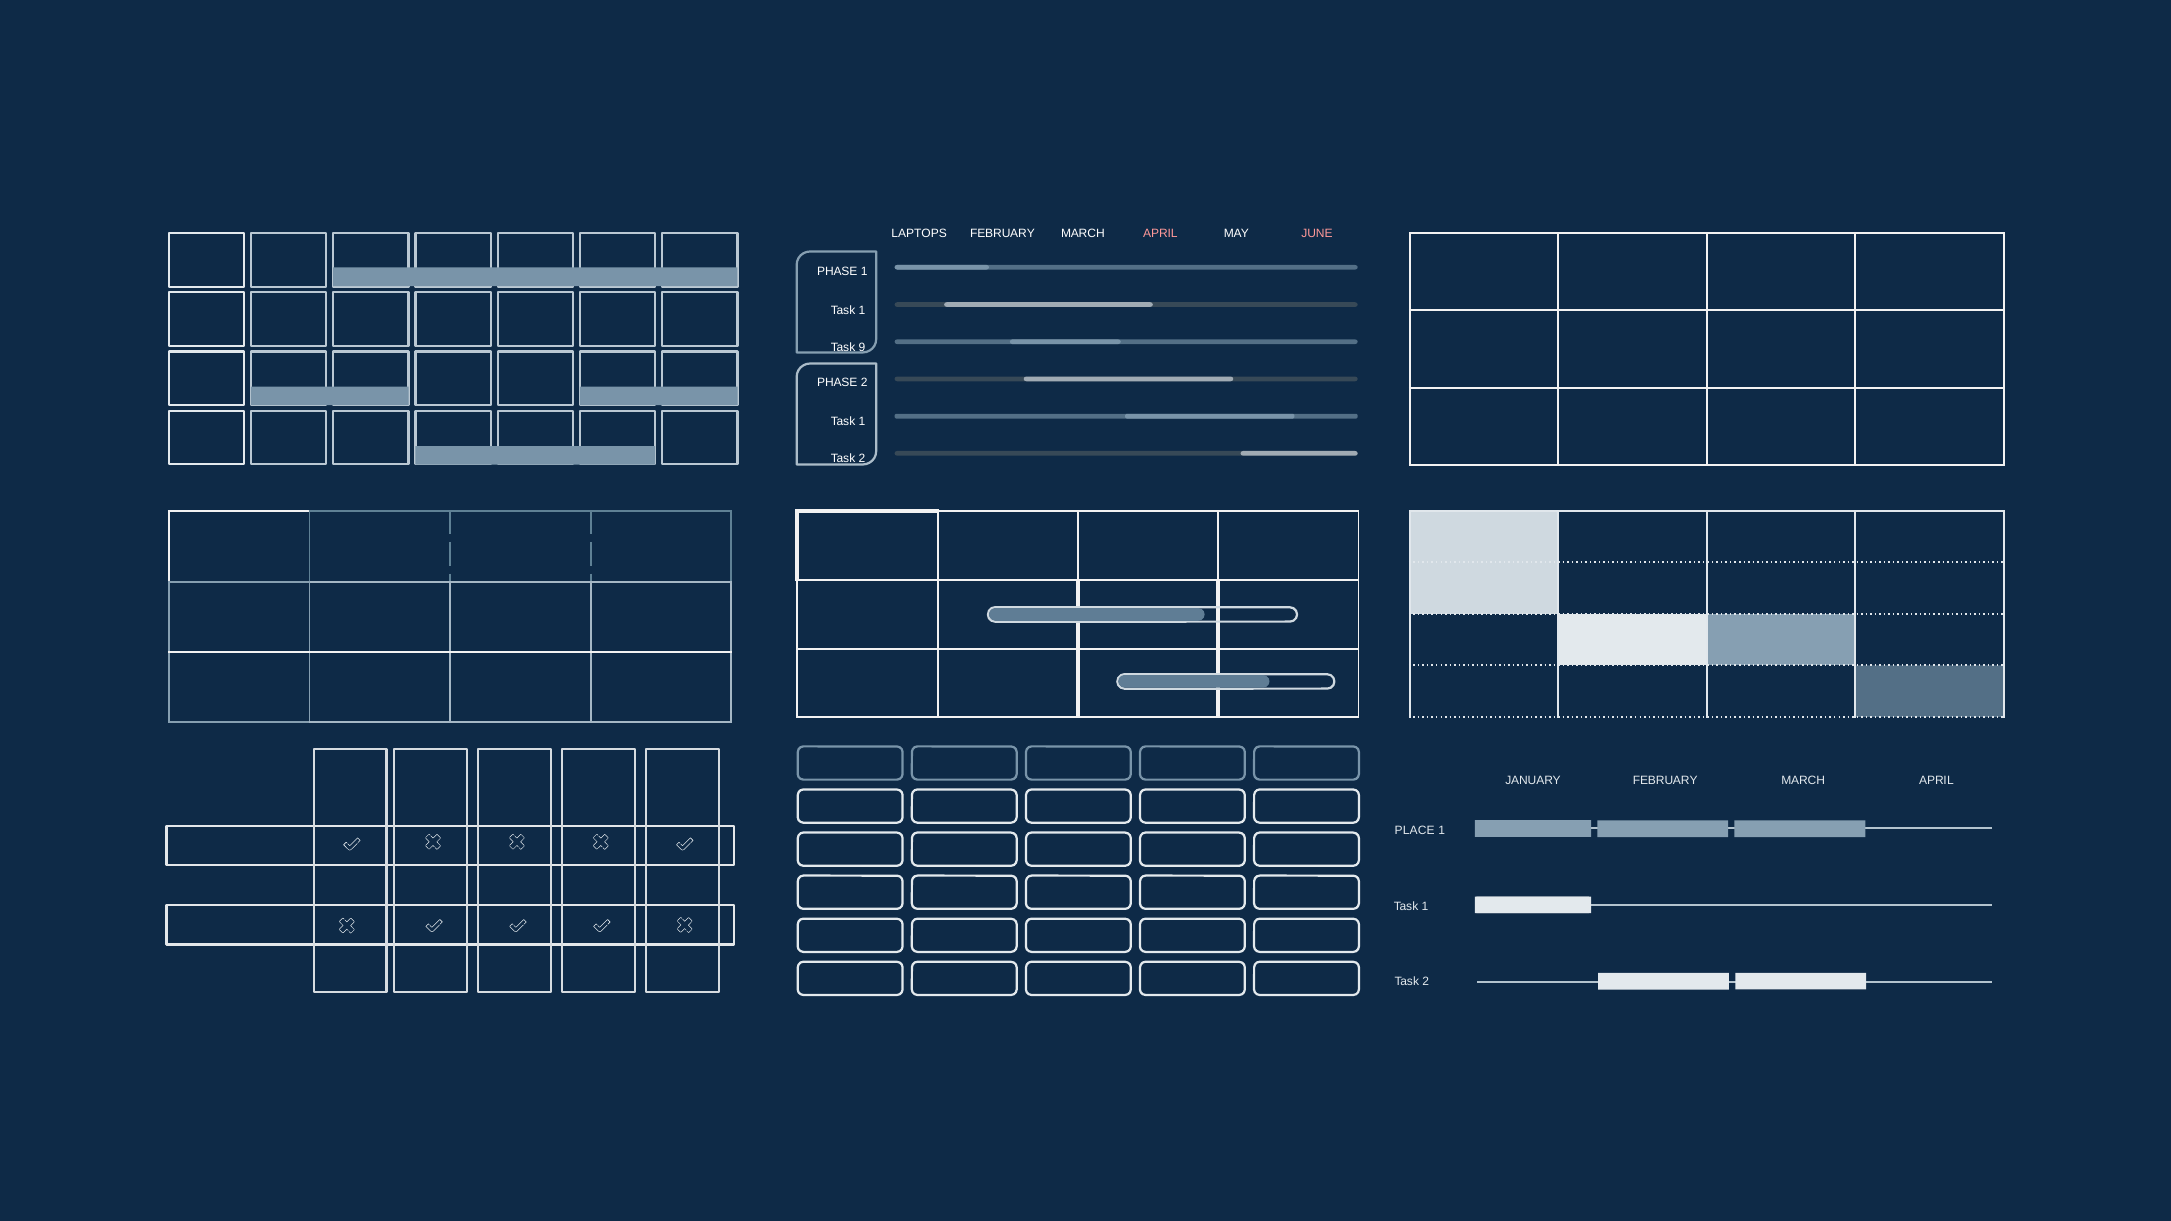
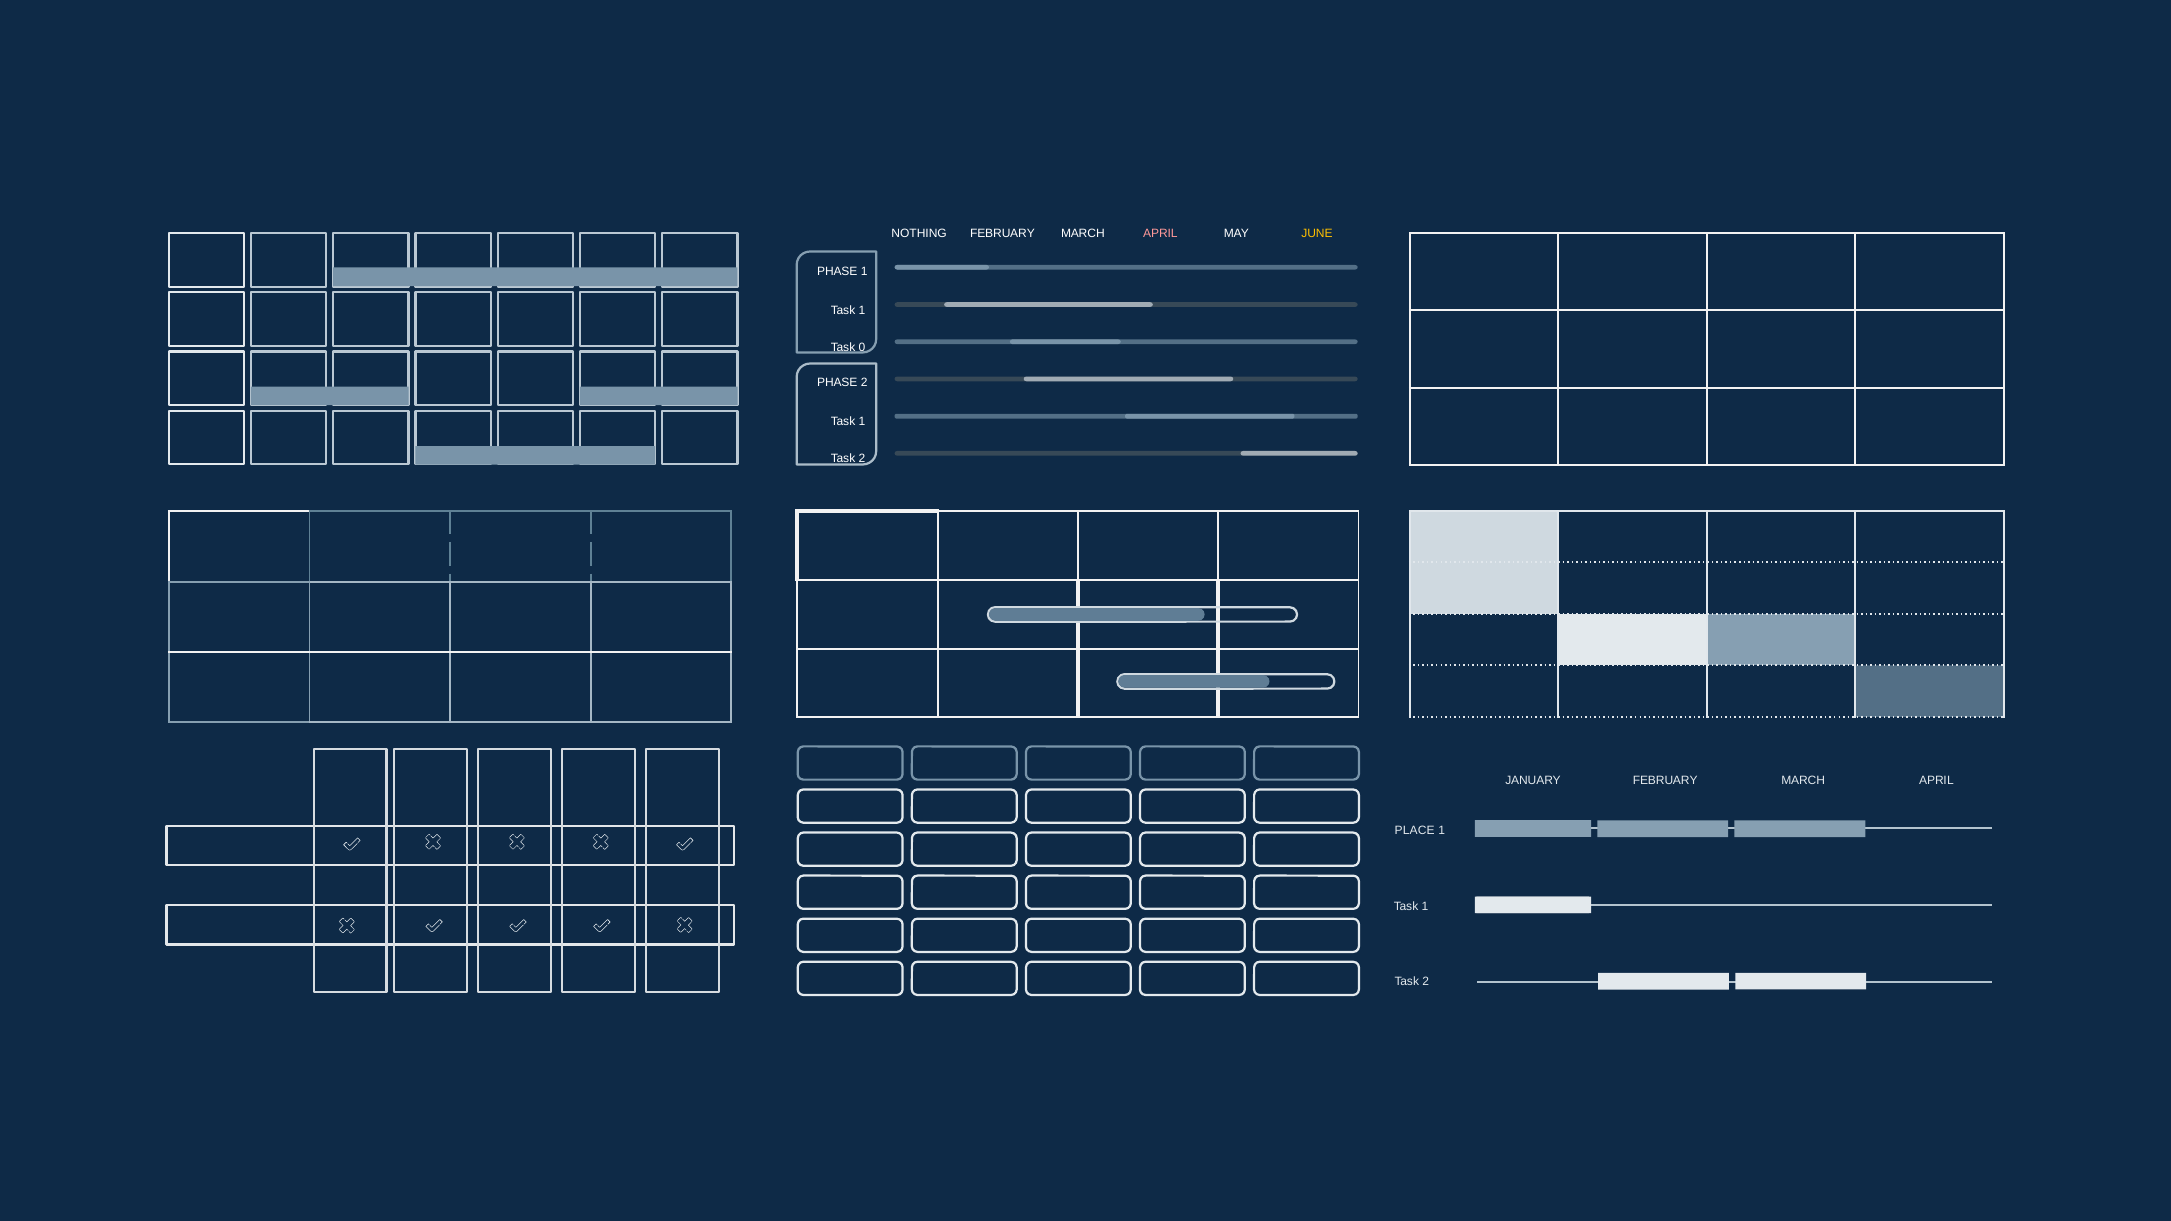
LAPTOPS: LAPTOPS -> NOTHING (919, 234)
JUNE colour: pink -> yellow (1317, 234)
9: 9 -> 0 (862, 347)
